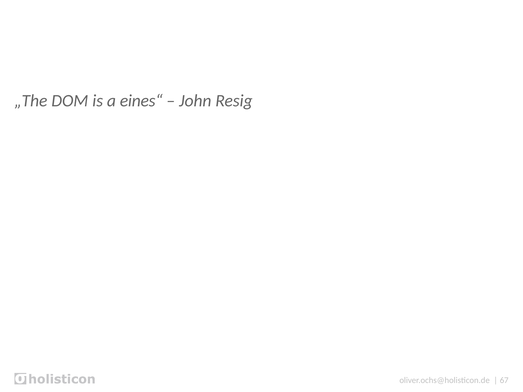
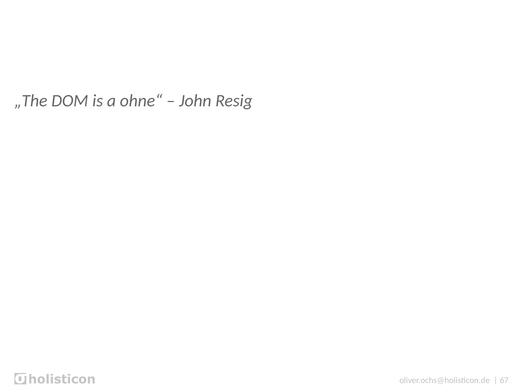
eines“: eines“ -> ohne“ (141, 101)
